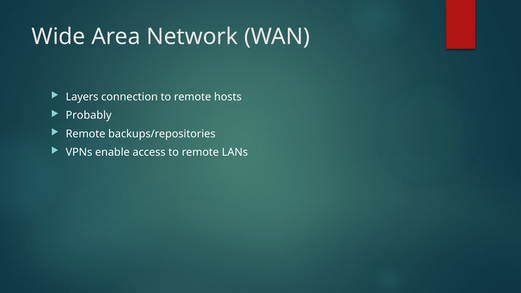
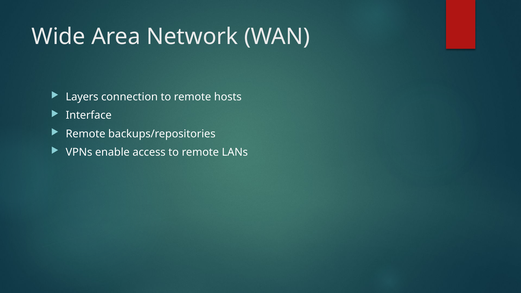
Probably: Probably -> Interface (89, 115)
